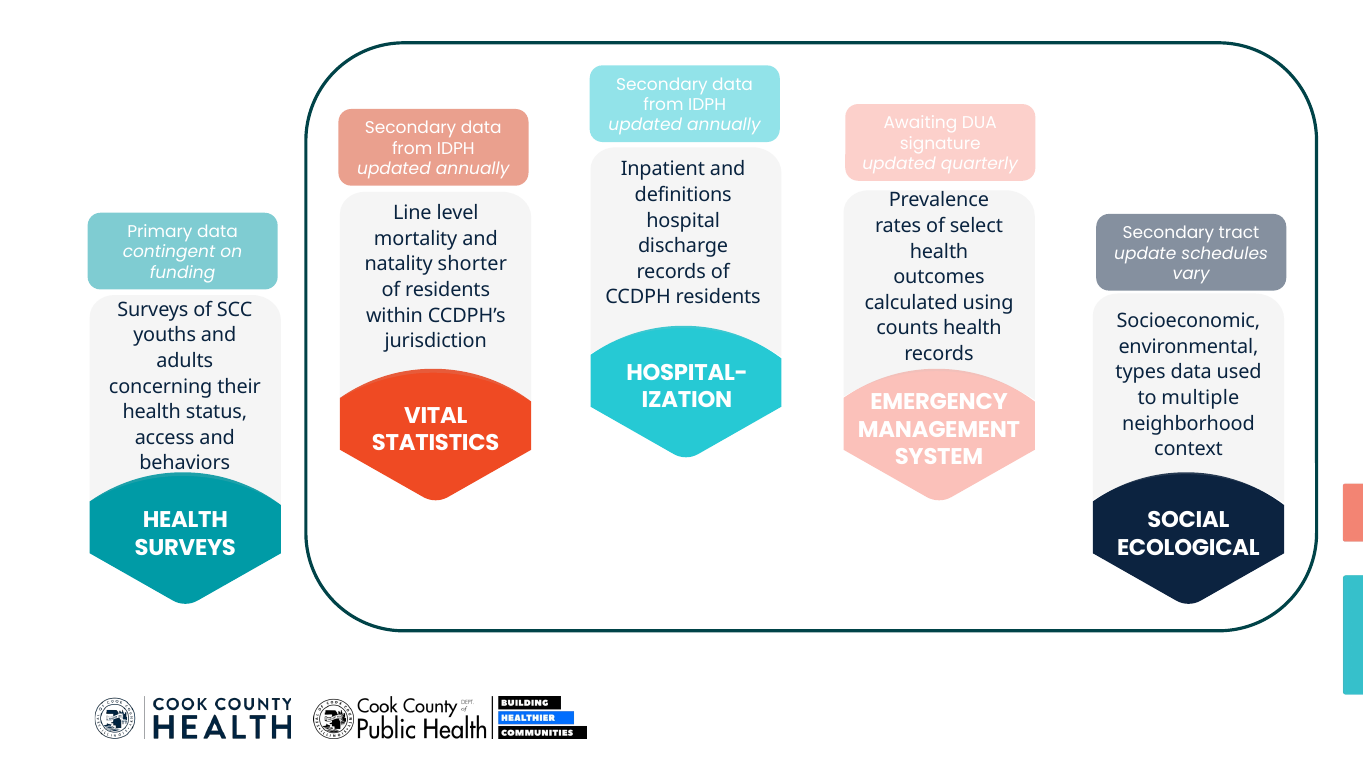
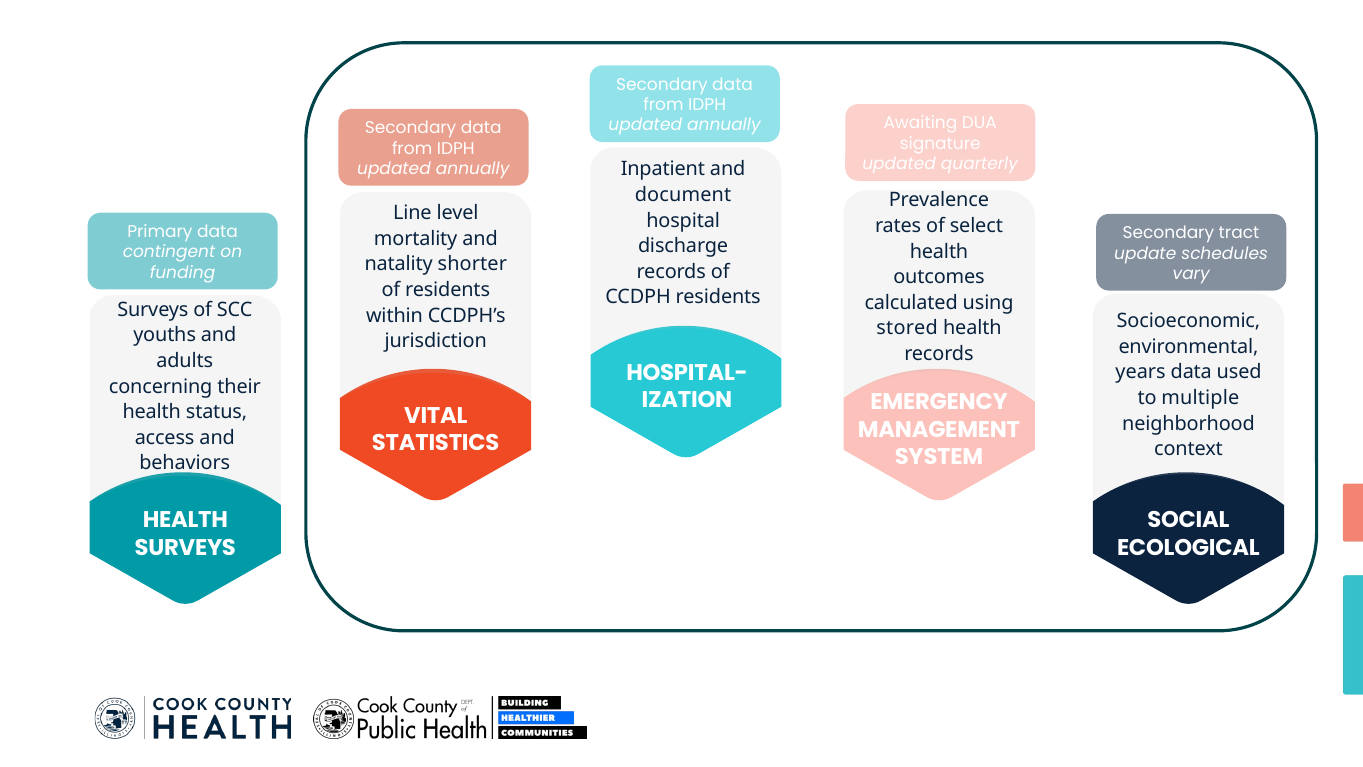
definitions: definitions -> document (683, 195)
counts: counts -> stored (907, 328)
types: types -> years (1141, 372)
